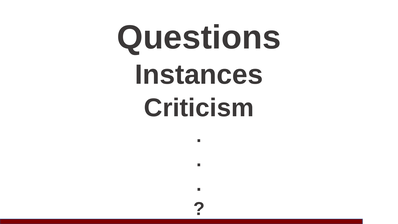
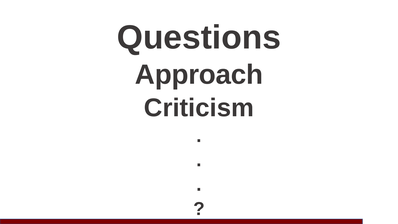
Instances: Instances -> Approach (199, 75)
